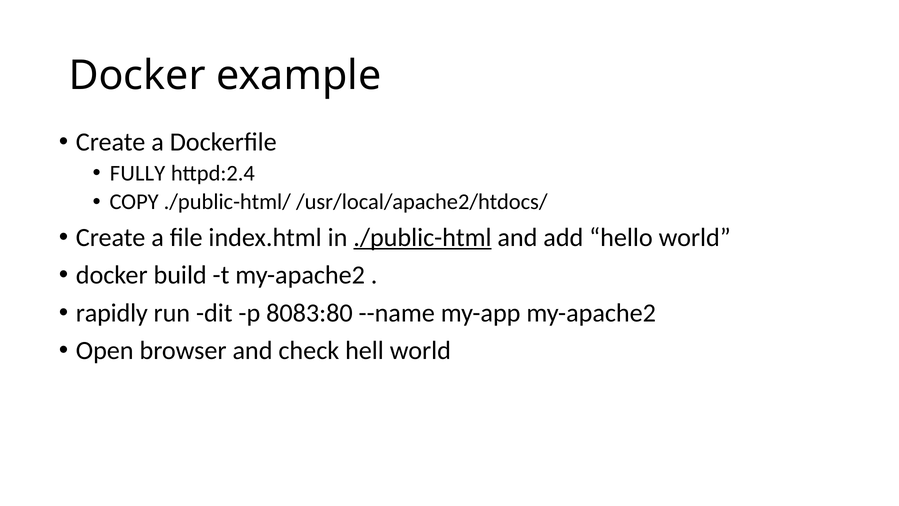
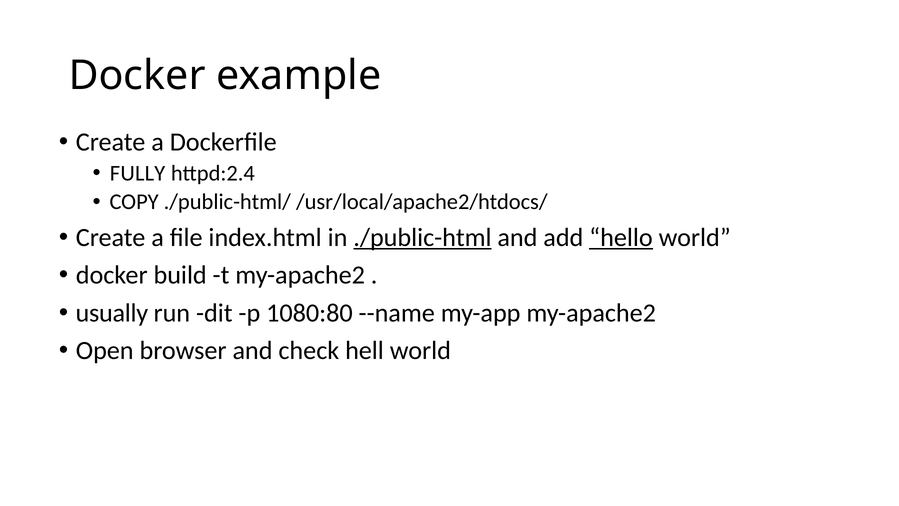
hello underline: none -> present (621, 237)
rapidly: rapidly -> usually (112, 313)
8083:80: 8083:80 -> 1080:80 (309, 313)
